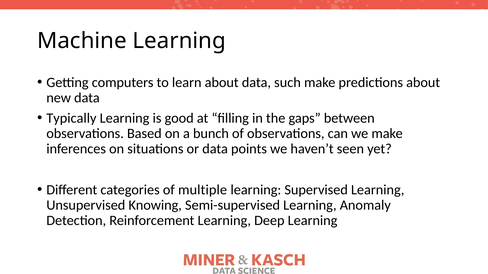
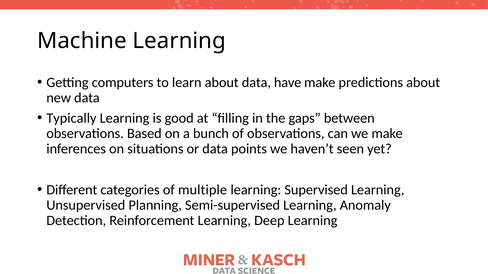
such: such -> have (288, 83)
Knowing: Knowing -> Planning (155, 205)
